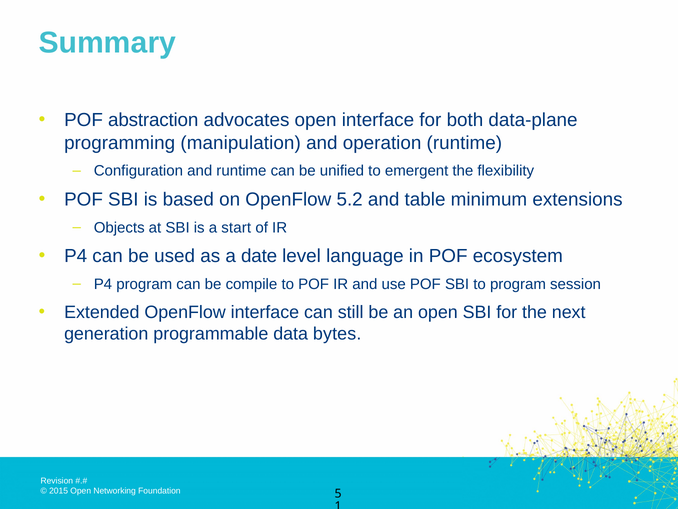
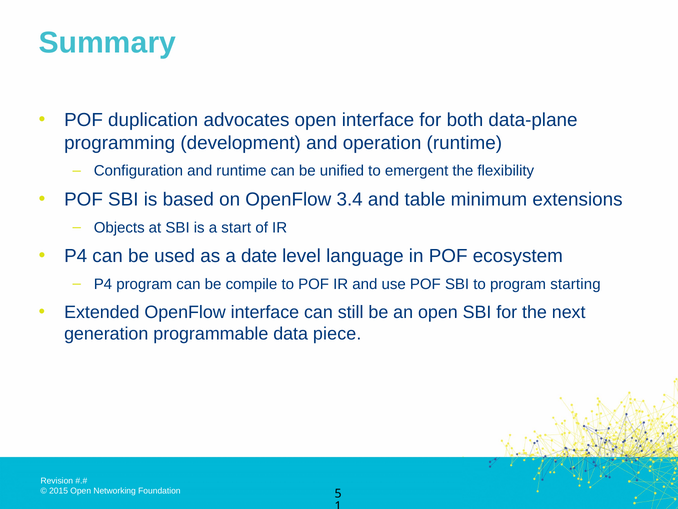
abstraction: abstraction -> duplication (153, 120)
manipulation: manipulation -> development (241, 143)
5.2: 5.2 -> 3.4 (350, 199)
session: session -> starting (575, 284)
bytes: bytes -> piece (337, 333)
